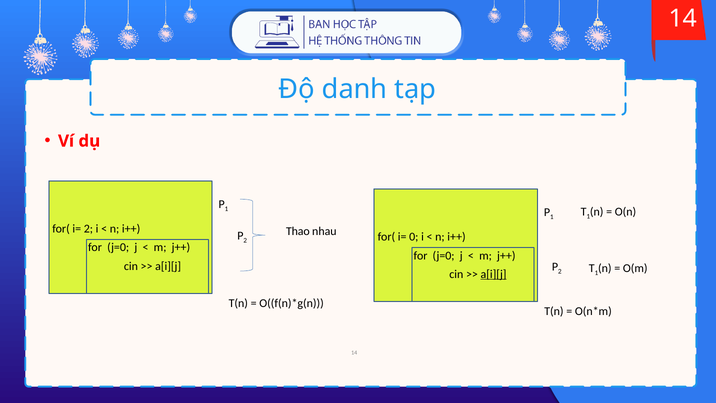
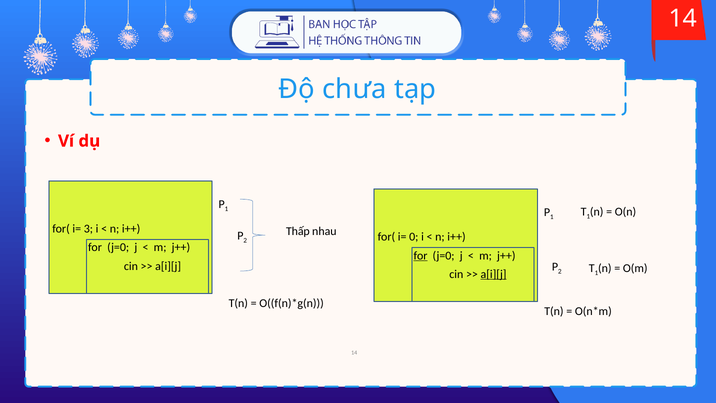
danh: danh -> chưa (354, 89)
i= 2: 2 -> 3 (88, 229)
Thao: Thao -> Thấp (298, 231)
for underline: none -> present (420, 255)
